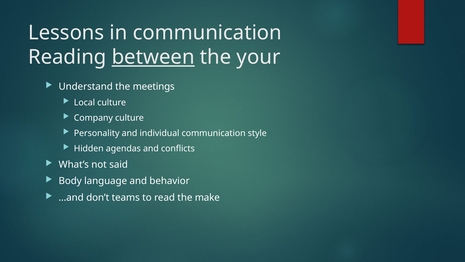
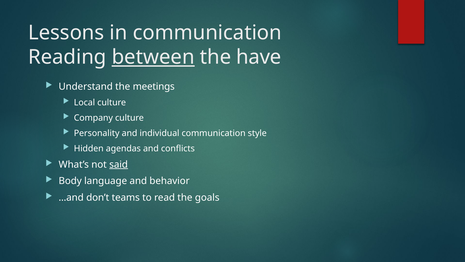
your: your -> have (259, 57)
said underline: none -> present (119, 164)
make: make -> goals (207, 197)
